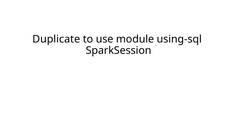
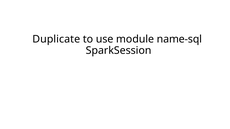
using-sql: using-sql -> name-sql (179, 39)
